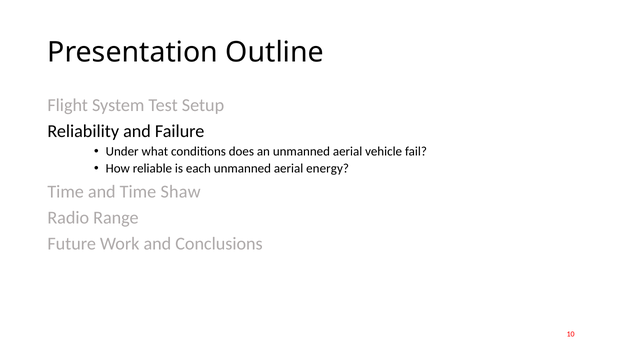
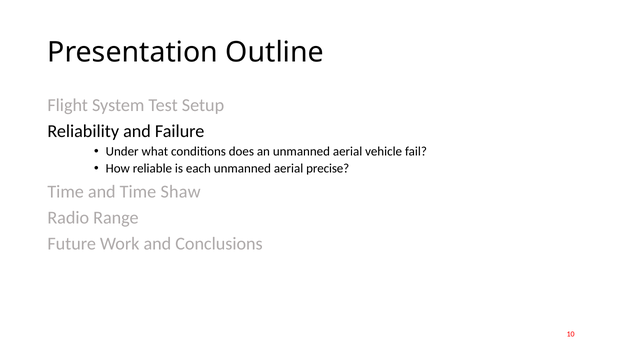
energy: energy -> precise (328, 168)
